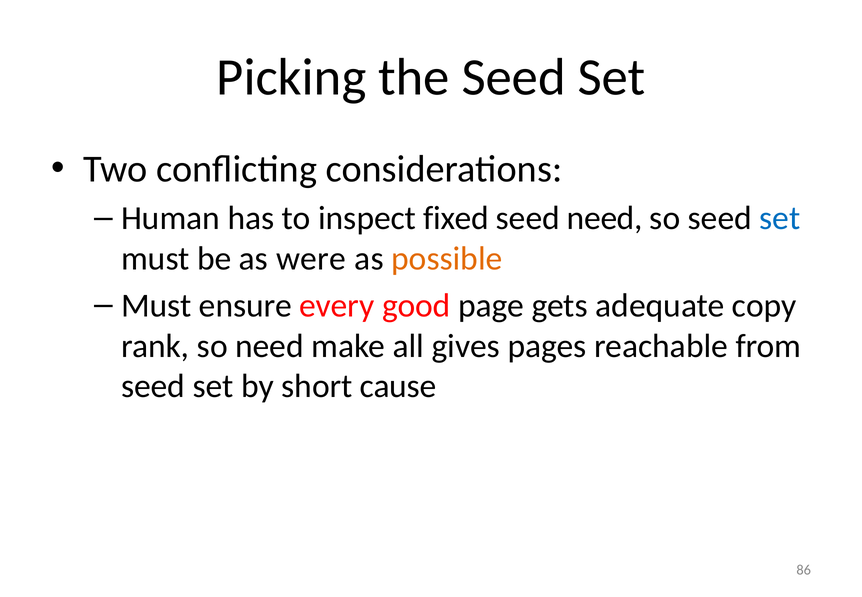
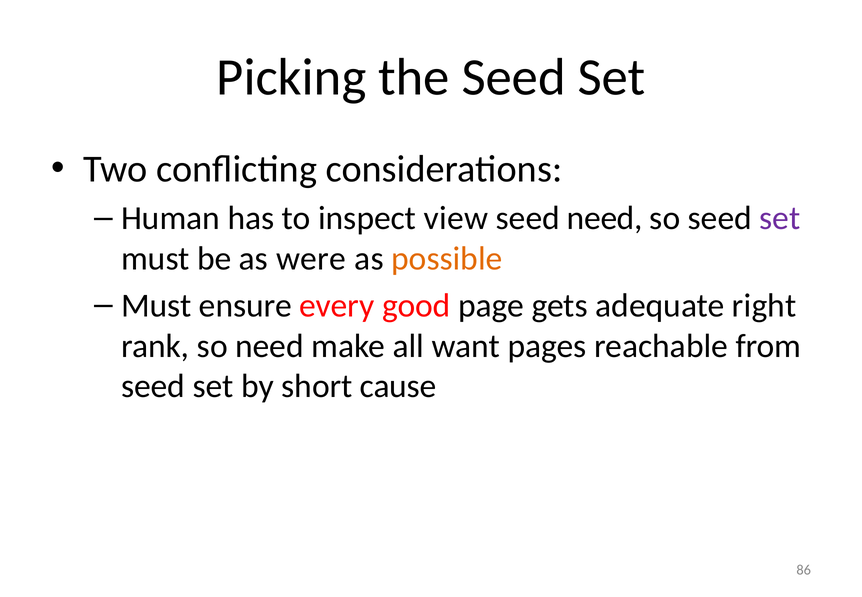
fixed: fixed -> view (456, 218)
set colour: blue -> purple (780, 218)
copy: copy -> right (764, 306)
gives: gives -> want (466, 346)
